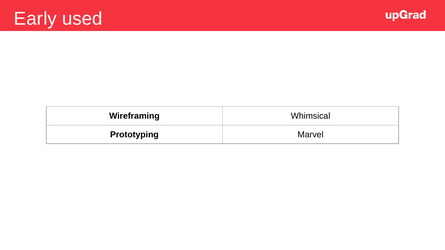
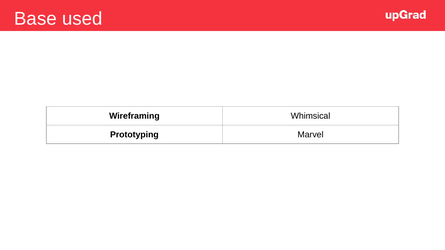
Early: Early -> Base (35, 19)
